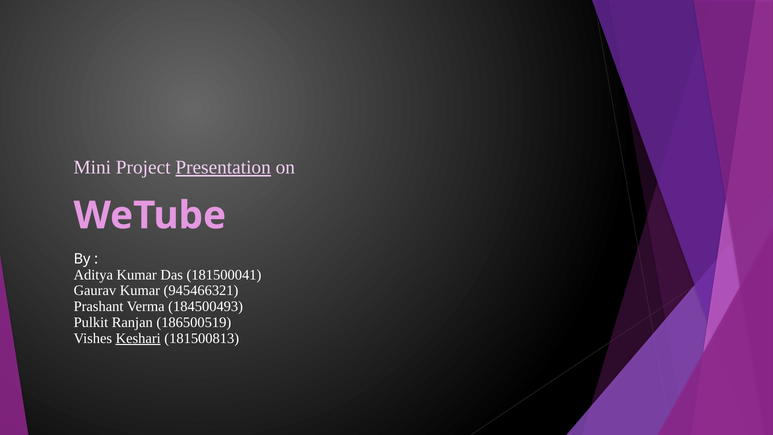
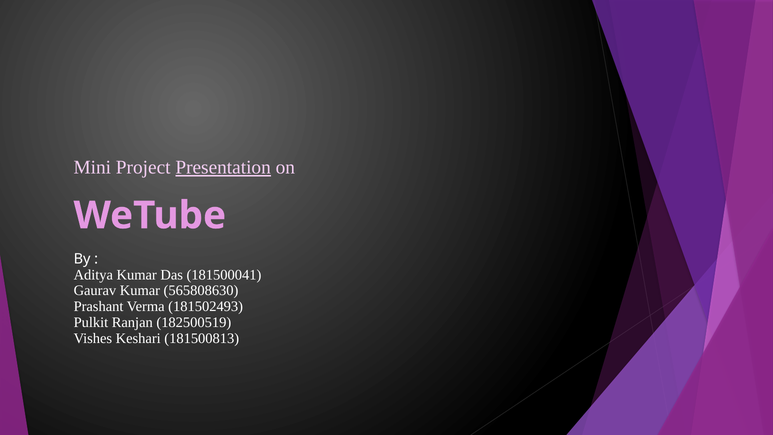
945466321: 945466321 -> 565808630 (201, 291)
184500493: 184500493 -> 181502493 (206, 306)
186500519: 186500519 -> 182500519 (194, 322)
Keshari underline: present -> none (138, 338)
